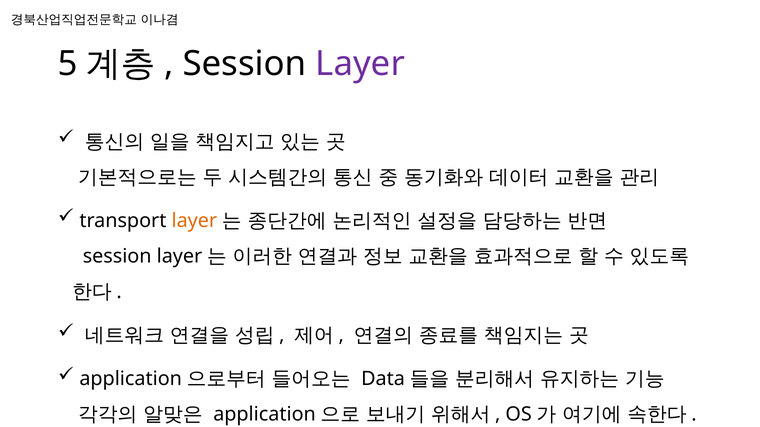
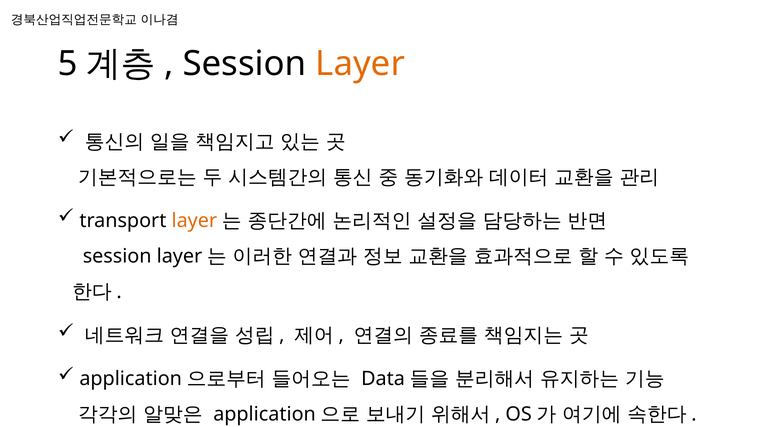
Layer colour: purple -> orange (360, 64)
